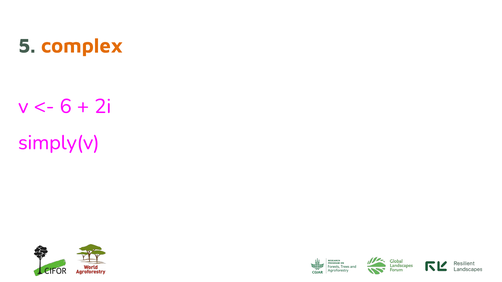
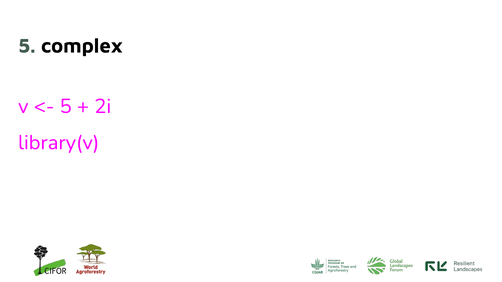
complex colour: orange -> black (82, 46)
6: 6 -> 5 (66, 106)
simply(v: simply(v -> library(v (59, 143)
